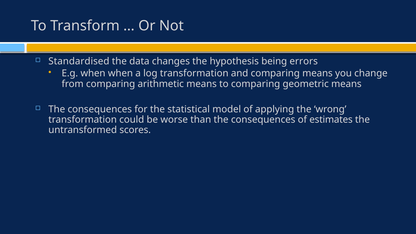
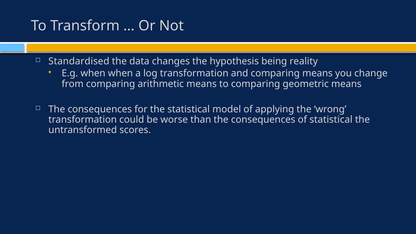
errors: errors -> reality (304, 61)
of estimates: estimates -> statistical (331, 120)
